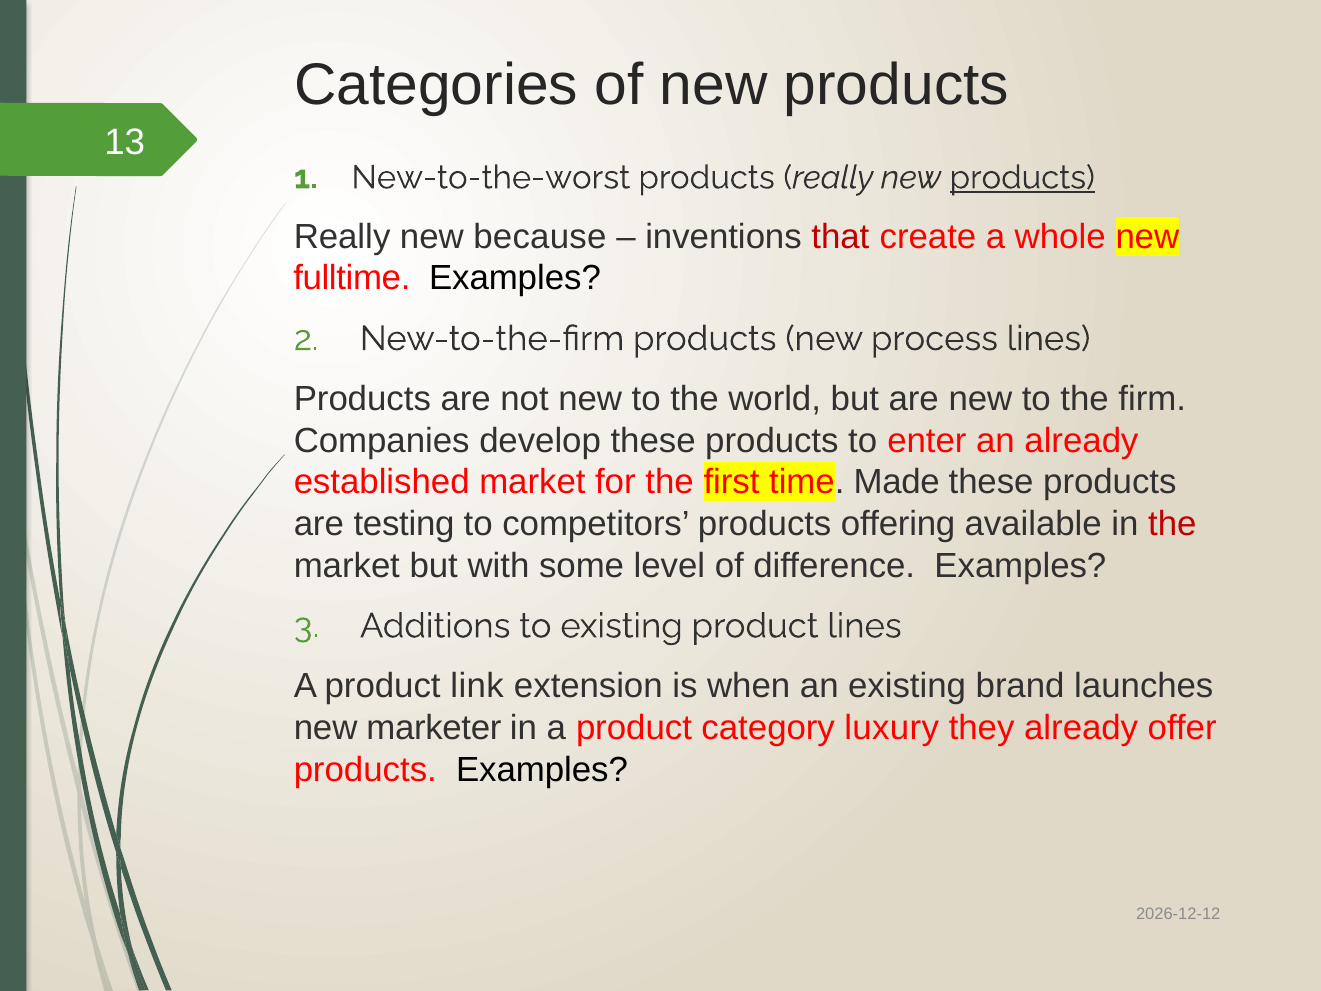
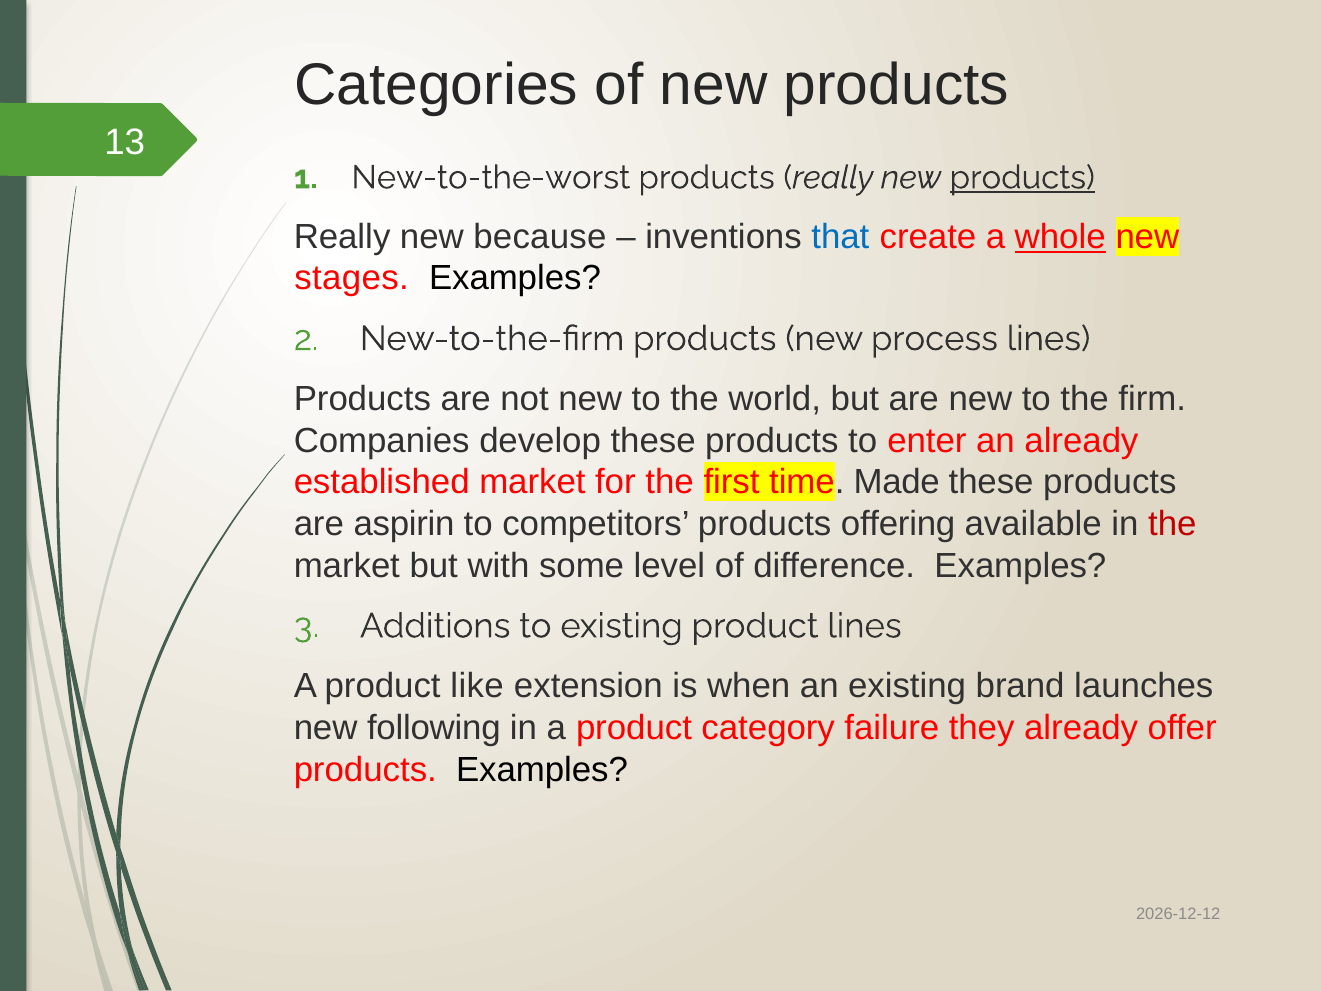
that colour: red -> blue (840, 237)
whole underline: none -> present (1060, 237)
fulltime: fulltime -> stages (351, 278)
testing: testing -> aspirin (404, 524)
link: link -> like (477, 686)
marketer: marketer -> following (434, 728)
luxury: luxury -> failure (892, 728)
